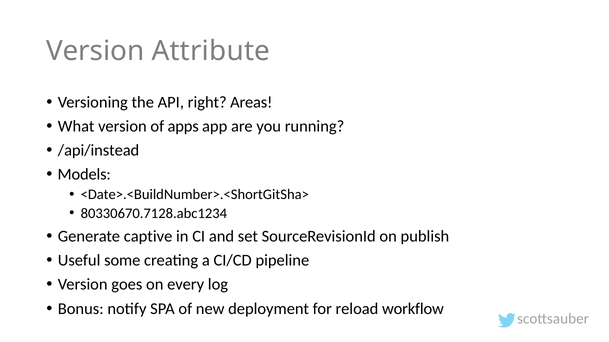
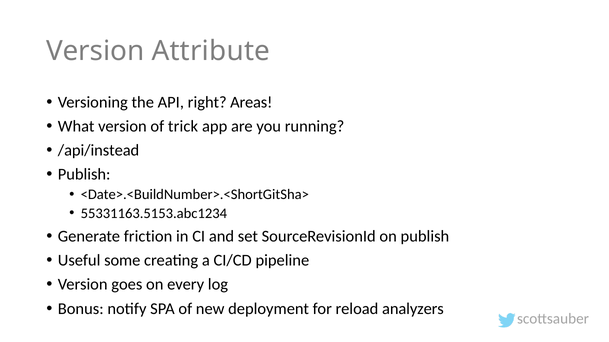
apps: apps -> trick (183, 126)
Models: Models -> Publish (84, 175)
80330670.7128.abc1234: 80330670.7128.abc1234 -> 55331163.5153.abc1234 (154, 214)
captive: captive -> friction (148, 237)
workflow: workflow -> analyzers (413, 309)
